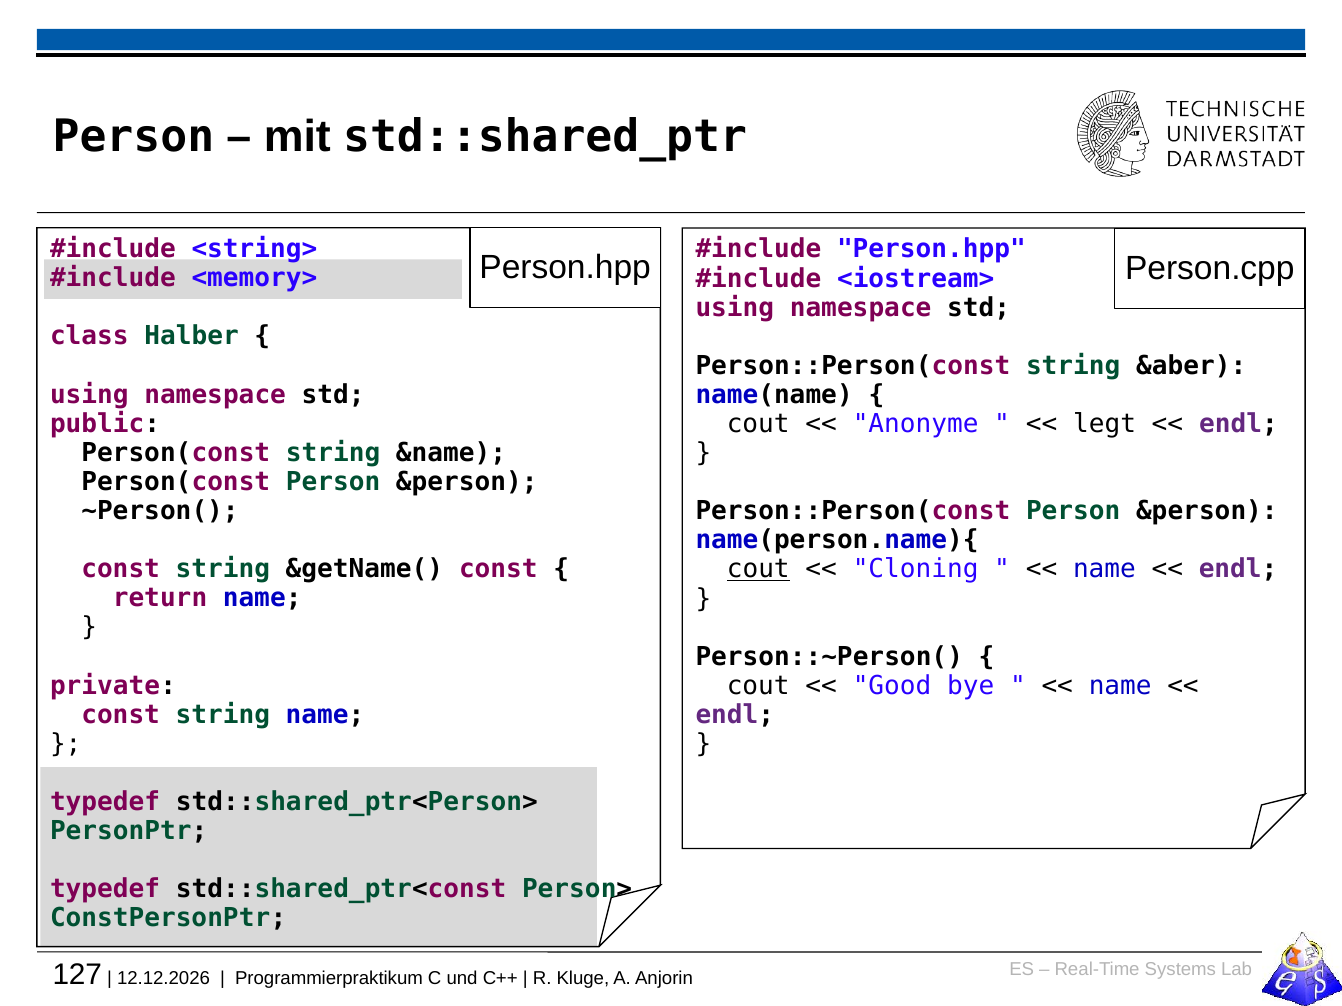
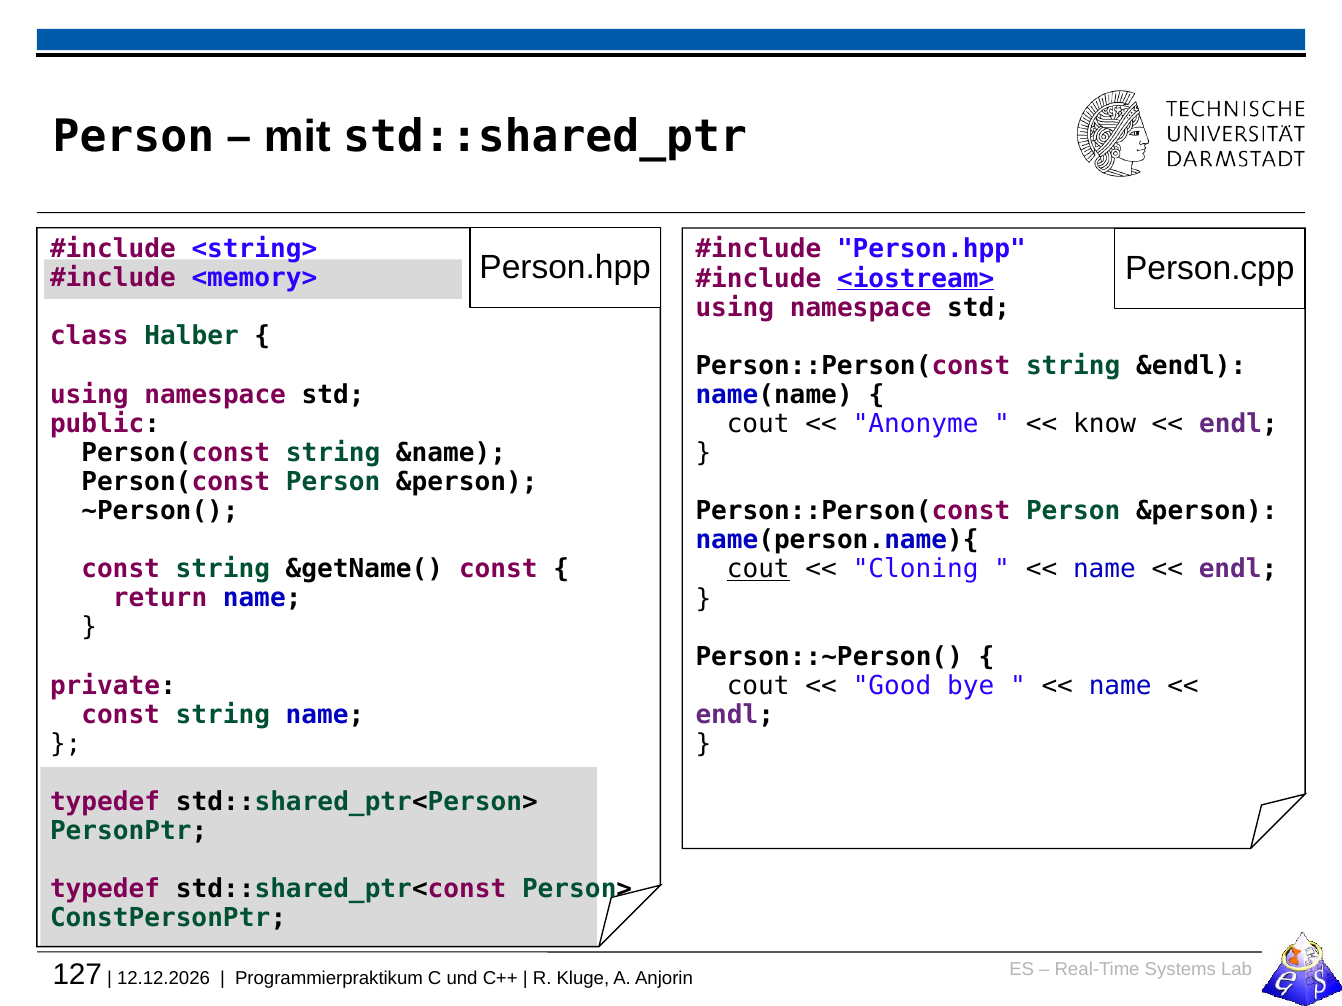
<iostream> underline: none -> present (916, 279)
&aber: &aber -> &endl (1191, 366)
legt: legt -> know (1105, 424)
